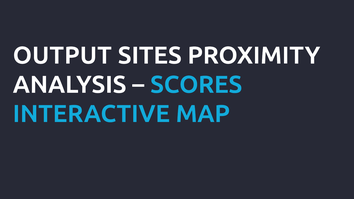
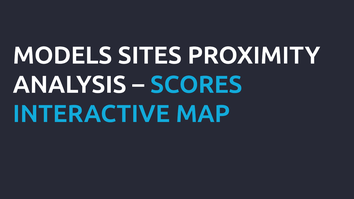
OUTPUT: OUTPUT -> MODELS (62, 56)
